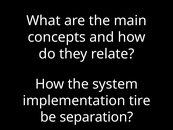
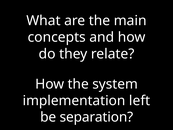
tire: tire -> left (140, 100)
